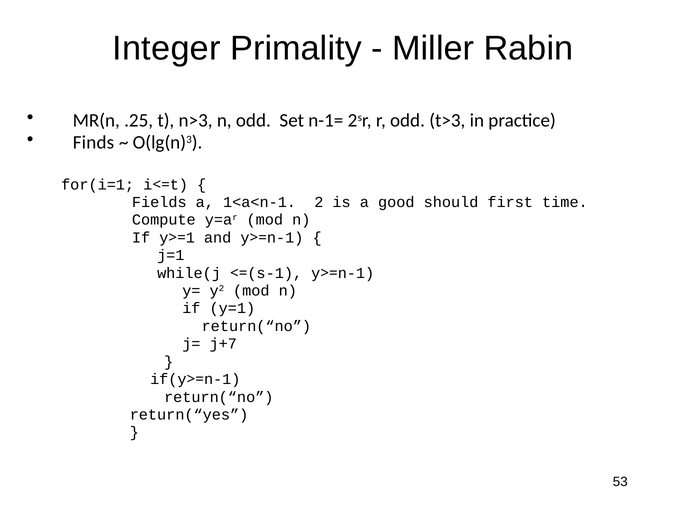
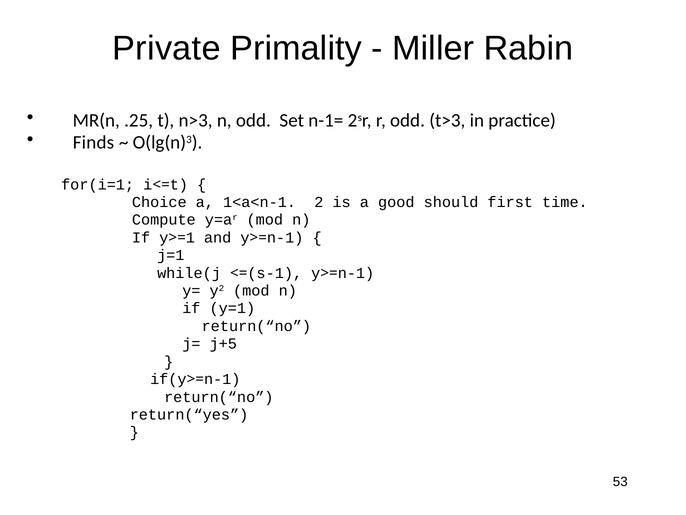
Integer: Integer -> Private (167, 48)
Fields: Fields -> Choice (159, 202)
j+7: j+7 -> j+5 (223, 344)
